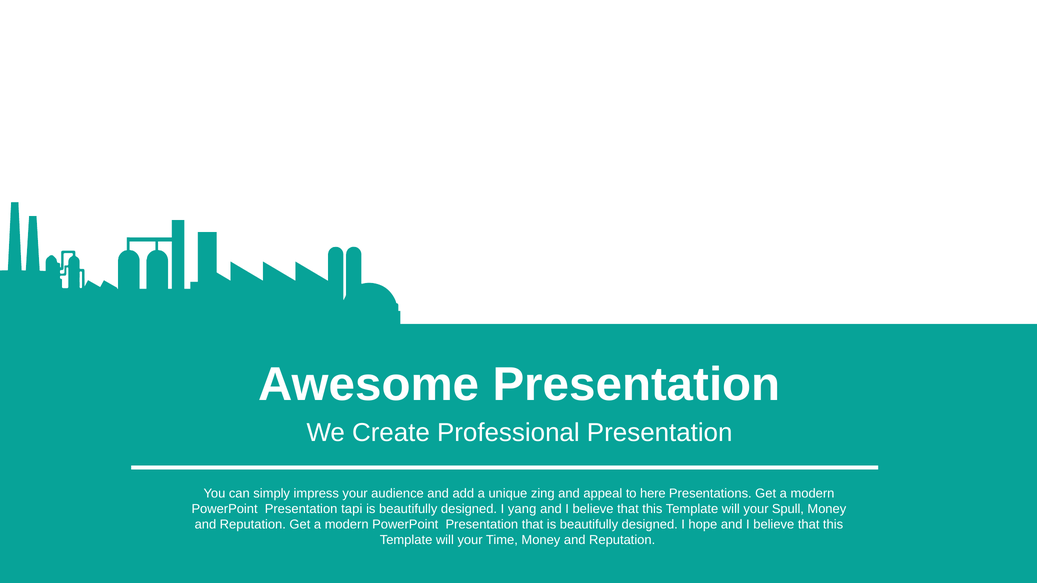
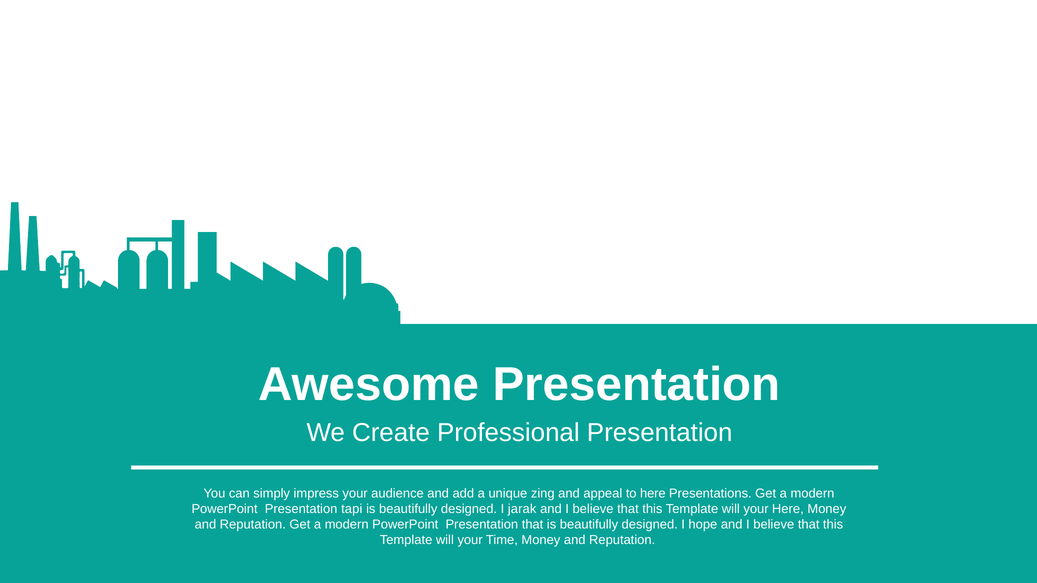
yang: yang -> jarak (522, 509)
your Spull: Spull -> Here (788, 509)
